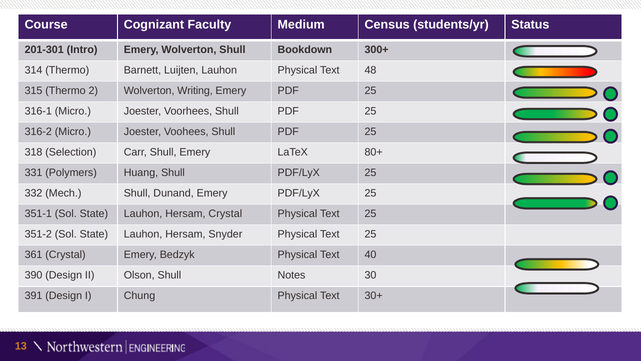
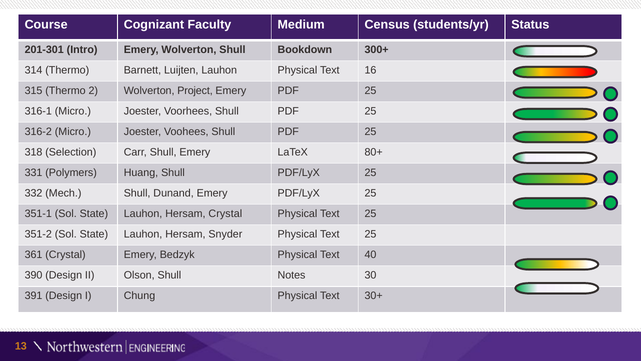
48: 48 -> 16 (371, 70)
Writing: Writing -> Project (195, 91)
